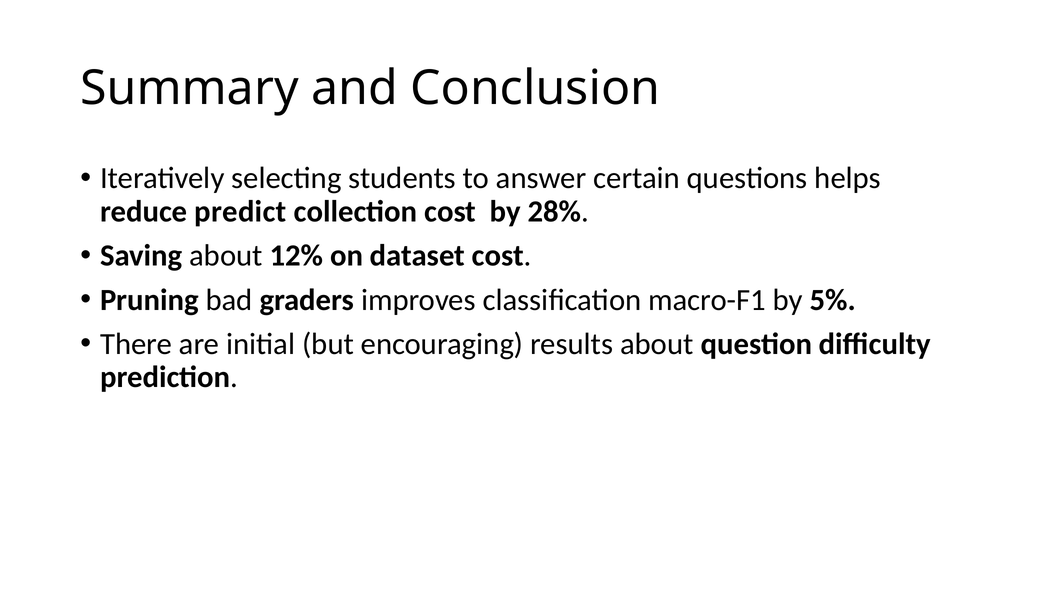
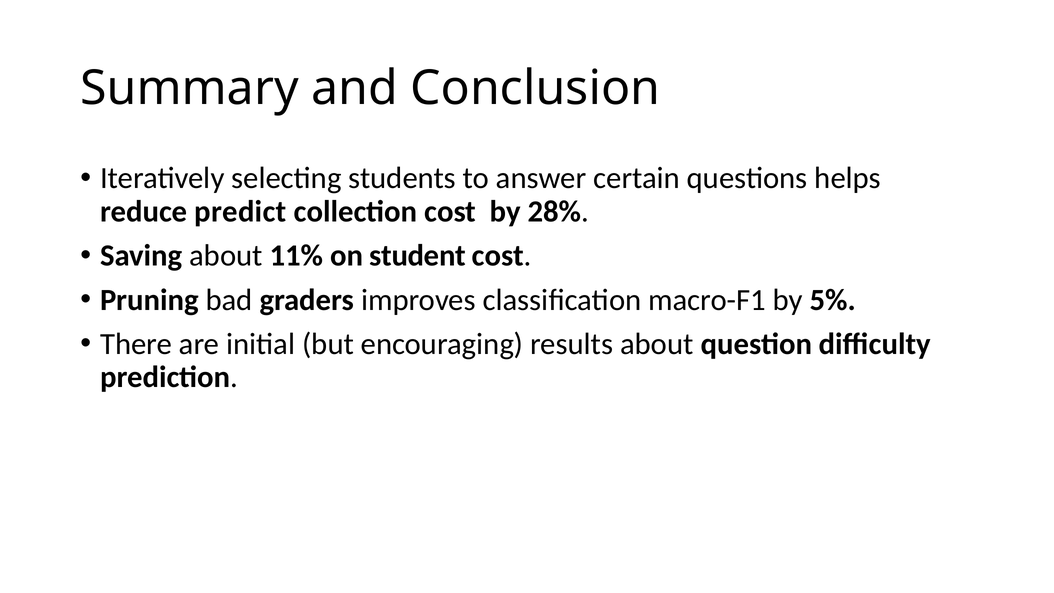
12%: 12% -> 11% (296, 256)
dataset: dataset -> student (418, 256)
